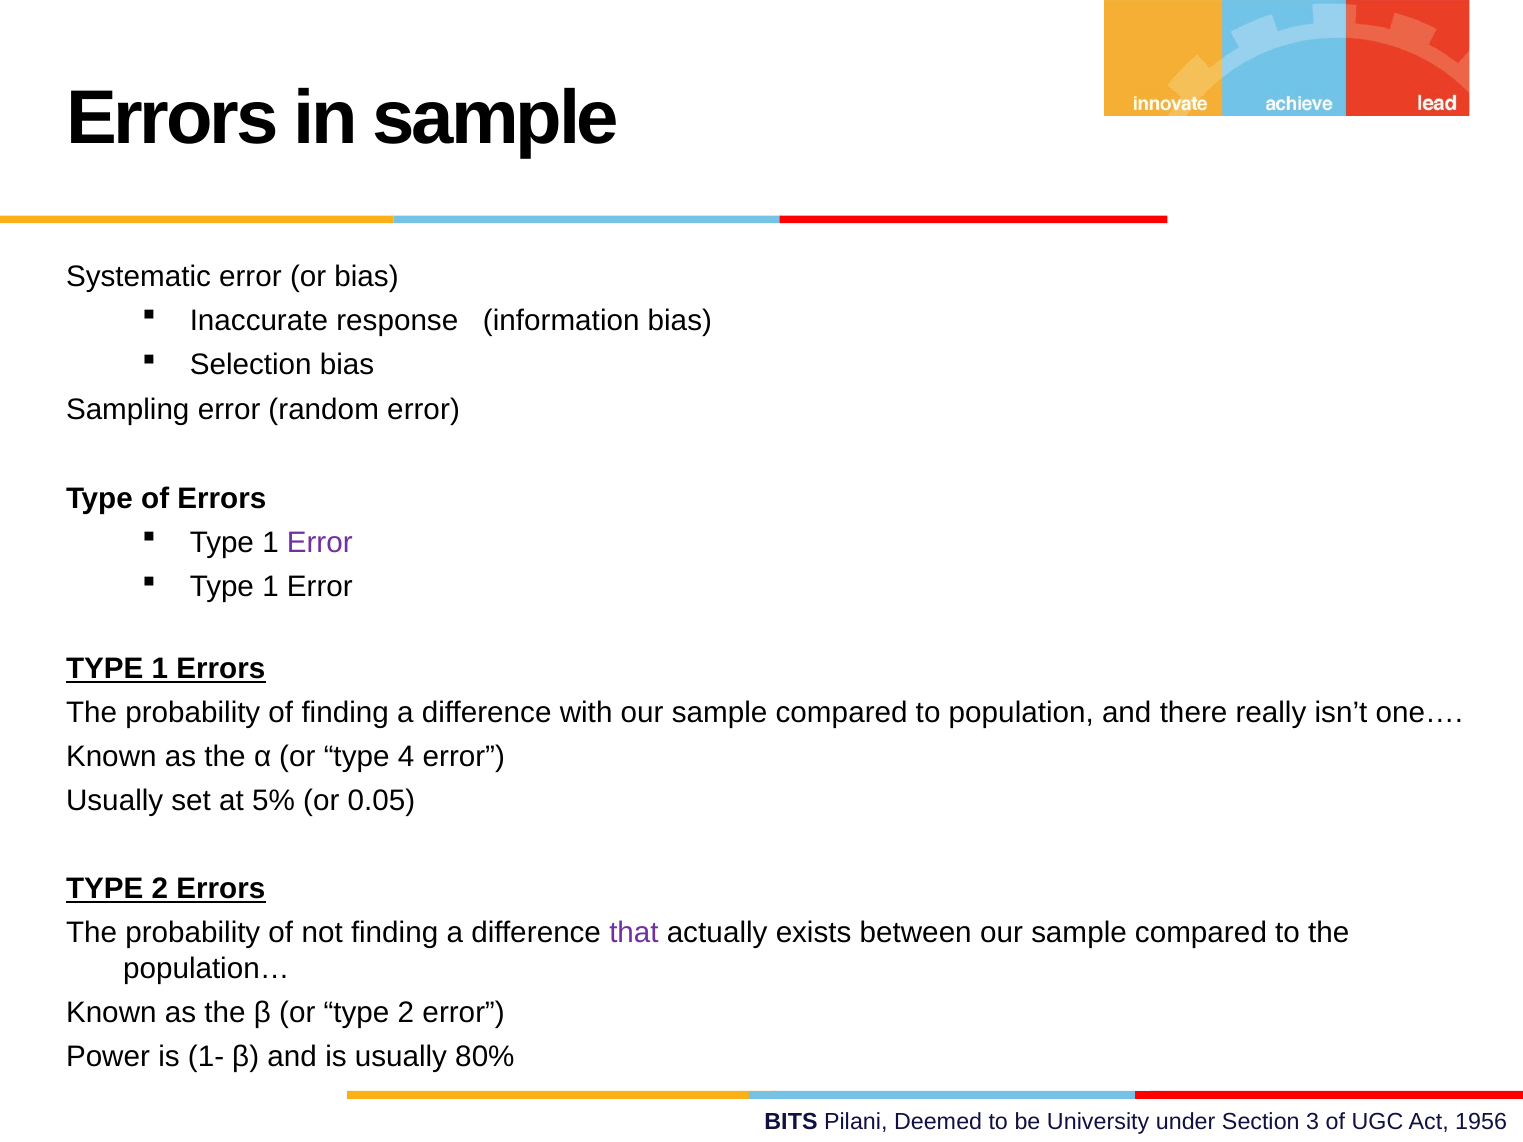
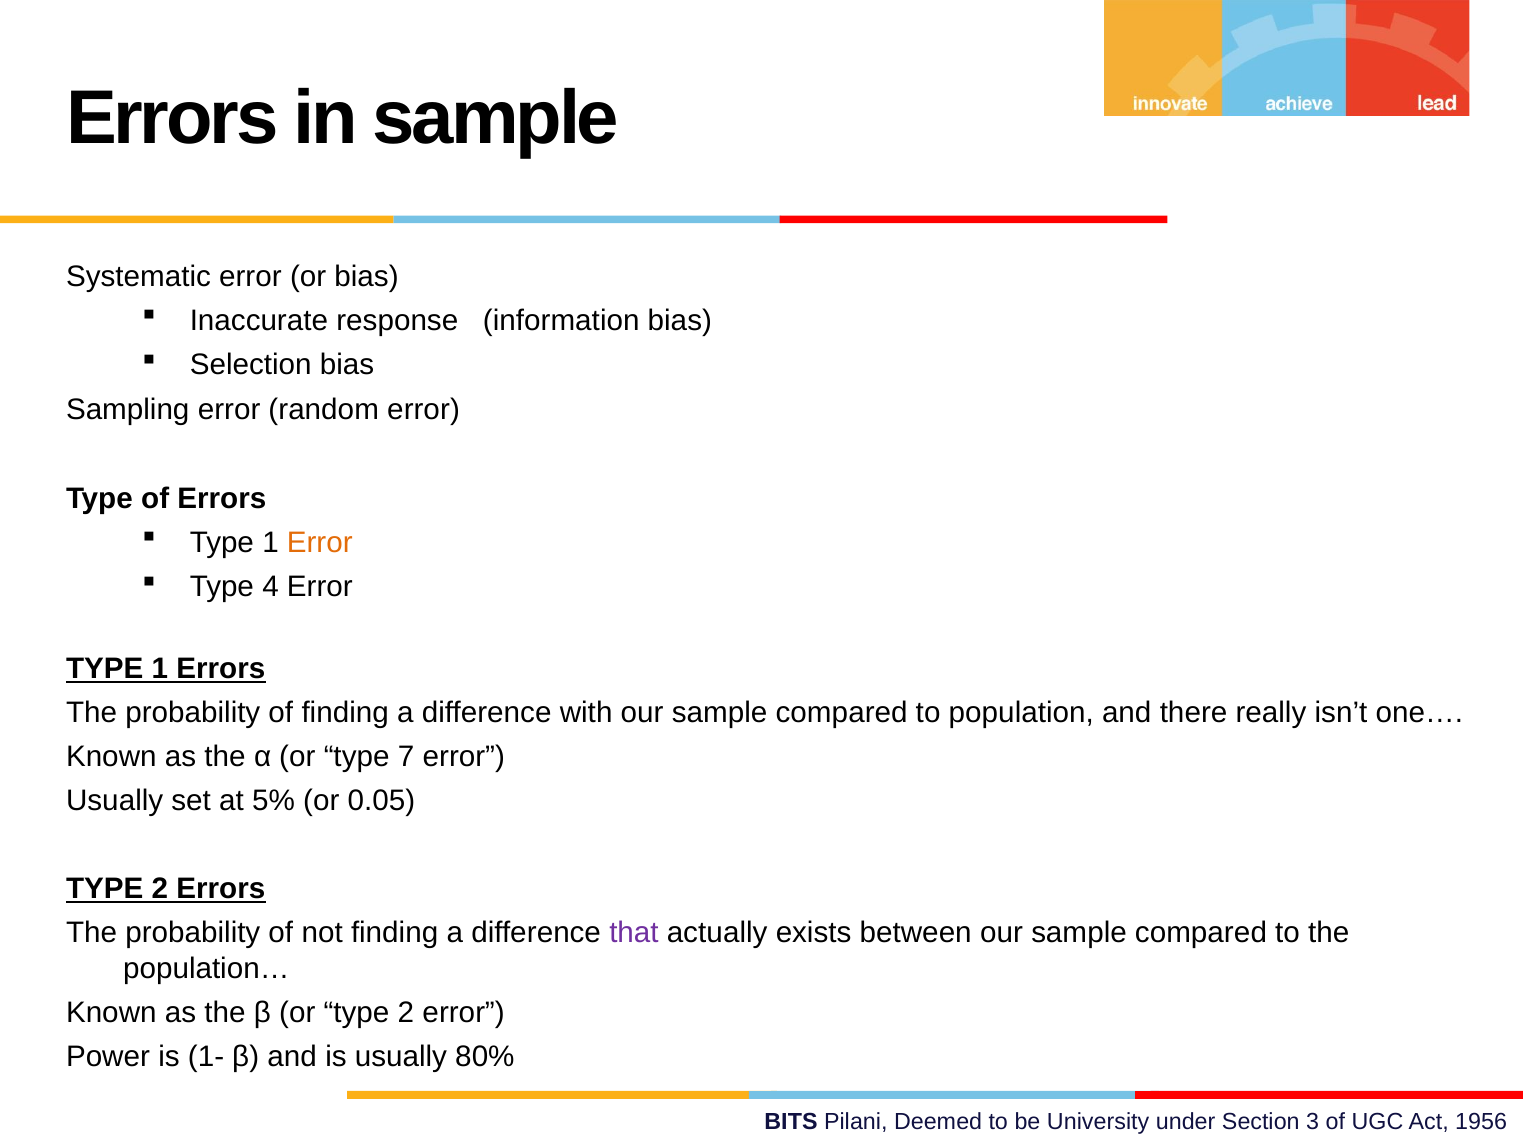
Error colour: purple -> orange (320, 543)
1: 1 -> 4 (271, 587)
4: 4 -> 7 (406, 757)
